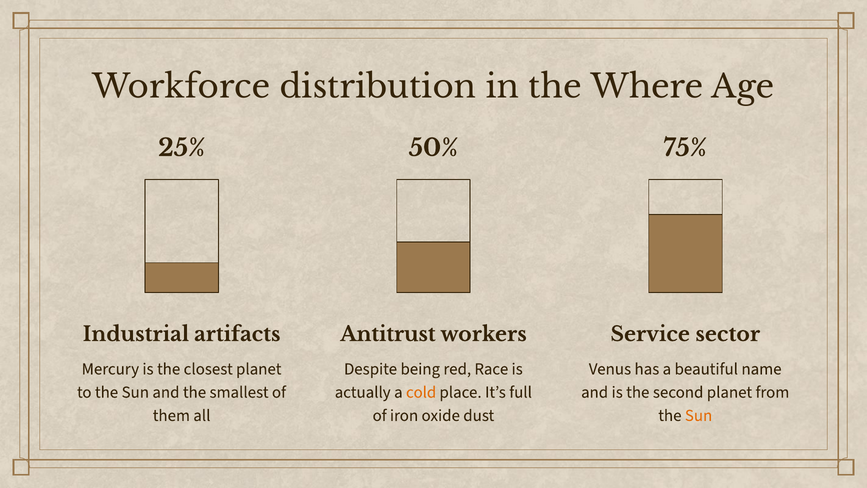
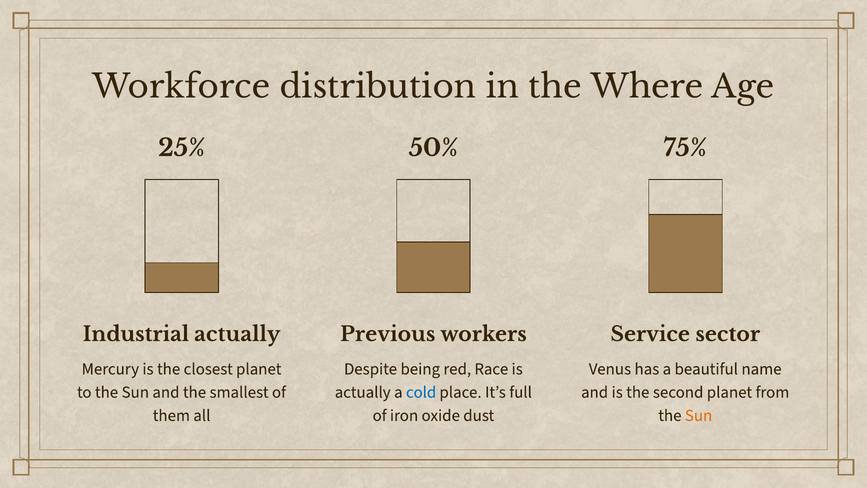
Industrial artifacts: artifacts -> actually (237, 334)
Antitrust: Antitrust -> Previous (388, 334)
cold colour: orange -> blue (421, 392)
